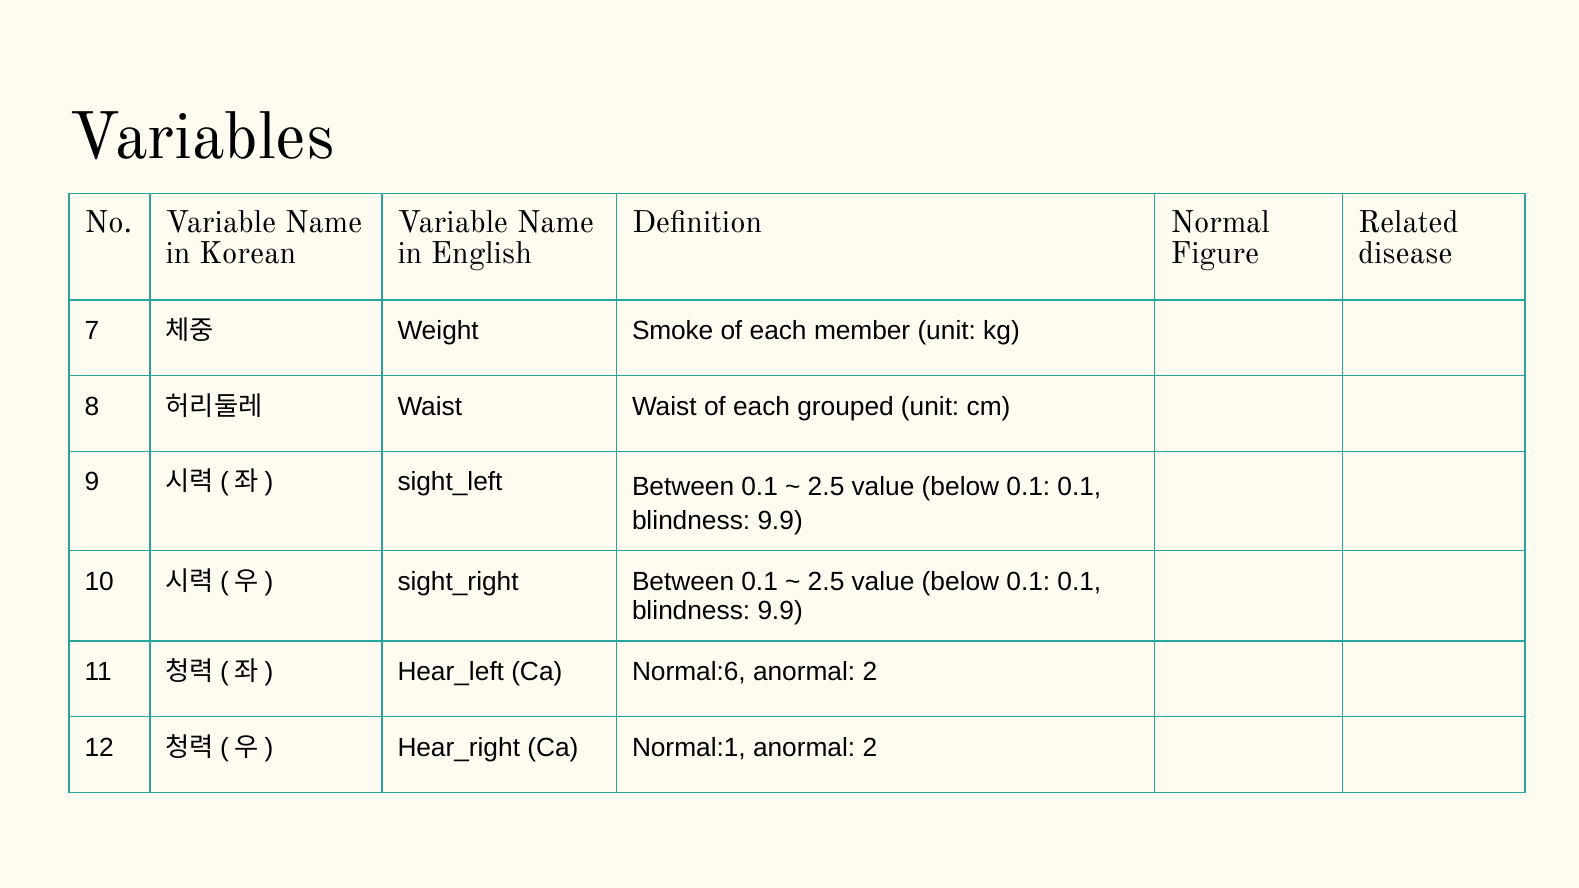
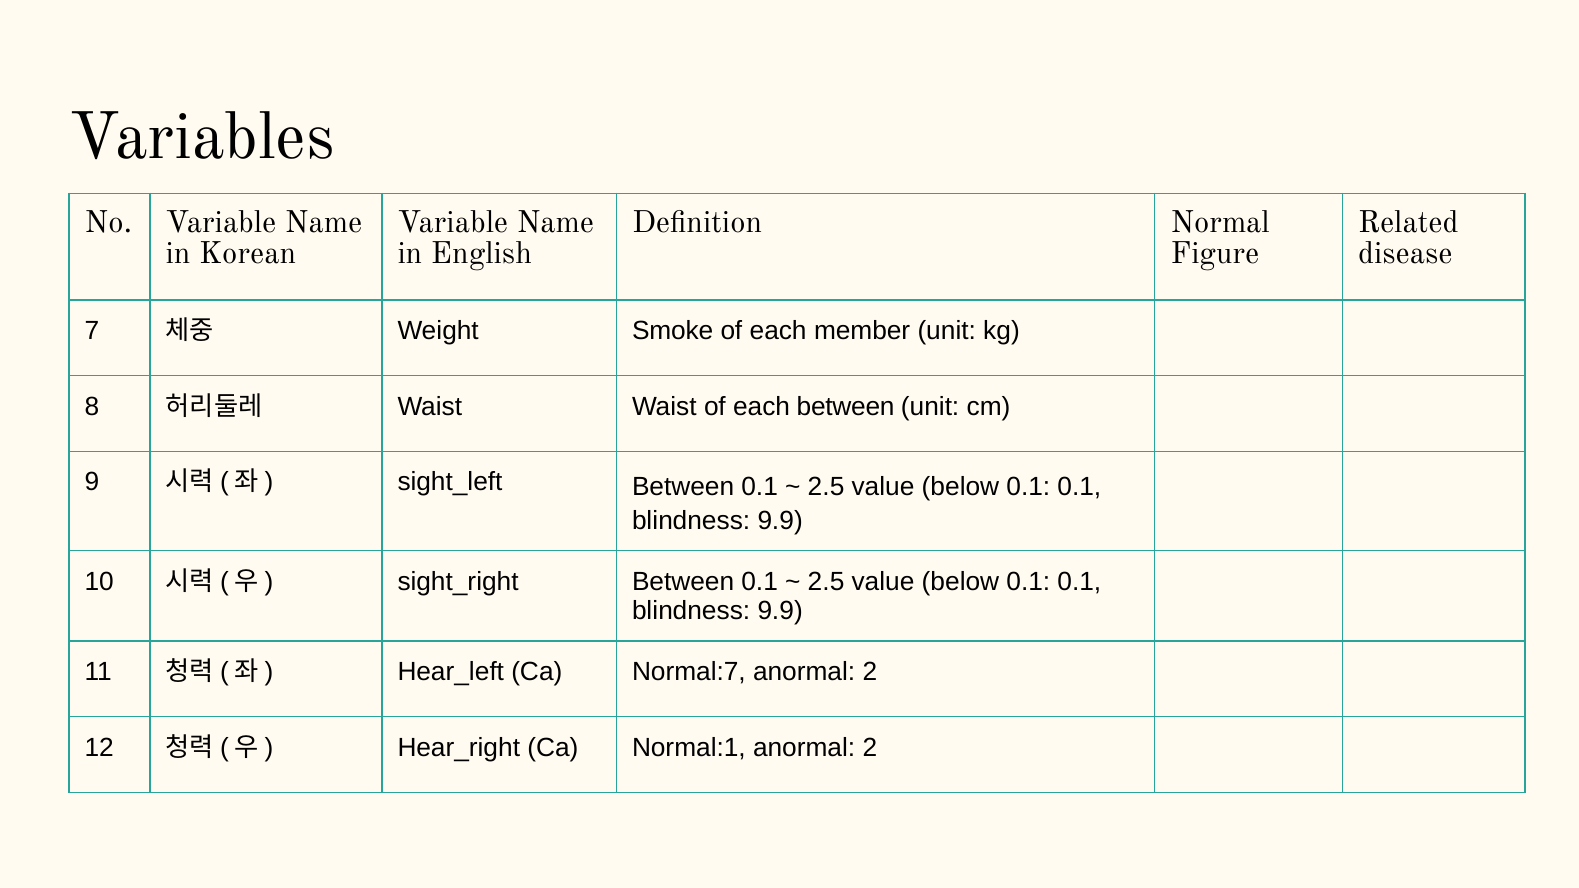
each grouped: grouped -> between (846, 407)
Normal:6: Normal:6 -> Normal:7 (689, 672)
